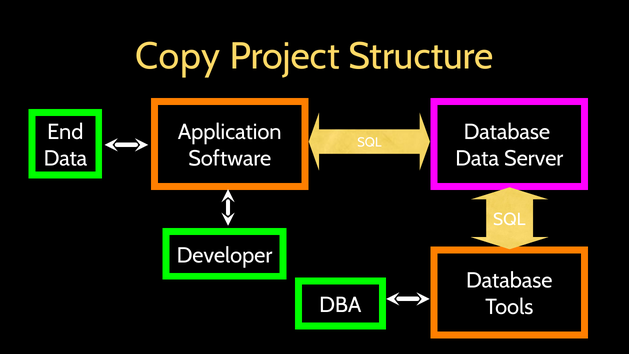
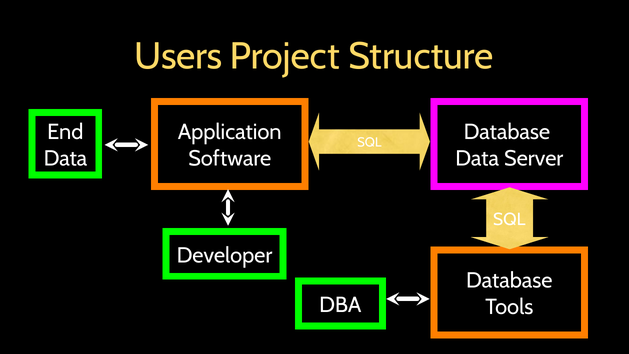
Copy: Copy -> Users (178, 56)
